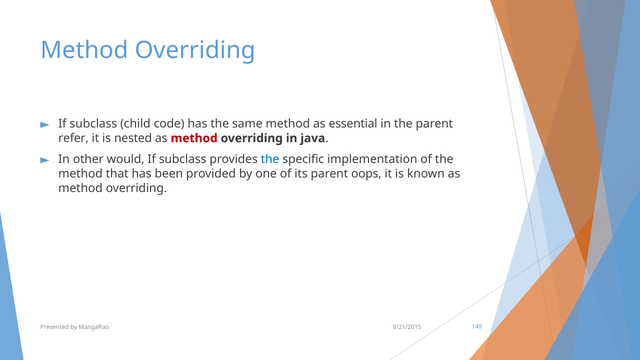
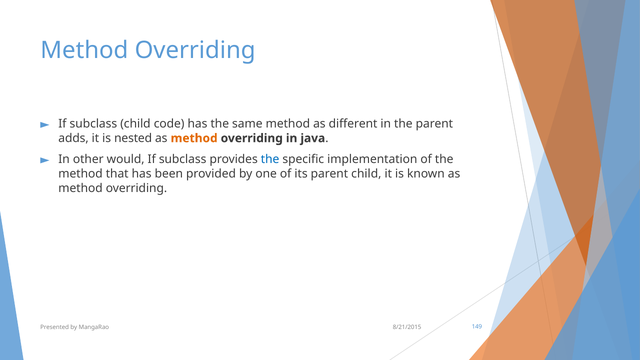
essential: essential -> different (353, 124)
refer: refer -> adds (73, 138)
method colour: red -> orange (194, 138)
parent oops: oops -> child (366, 174)
